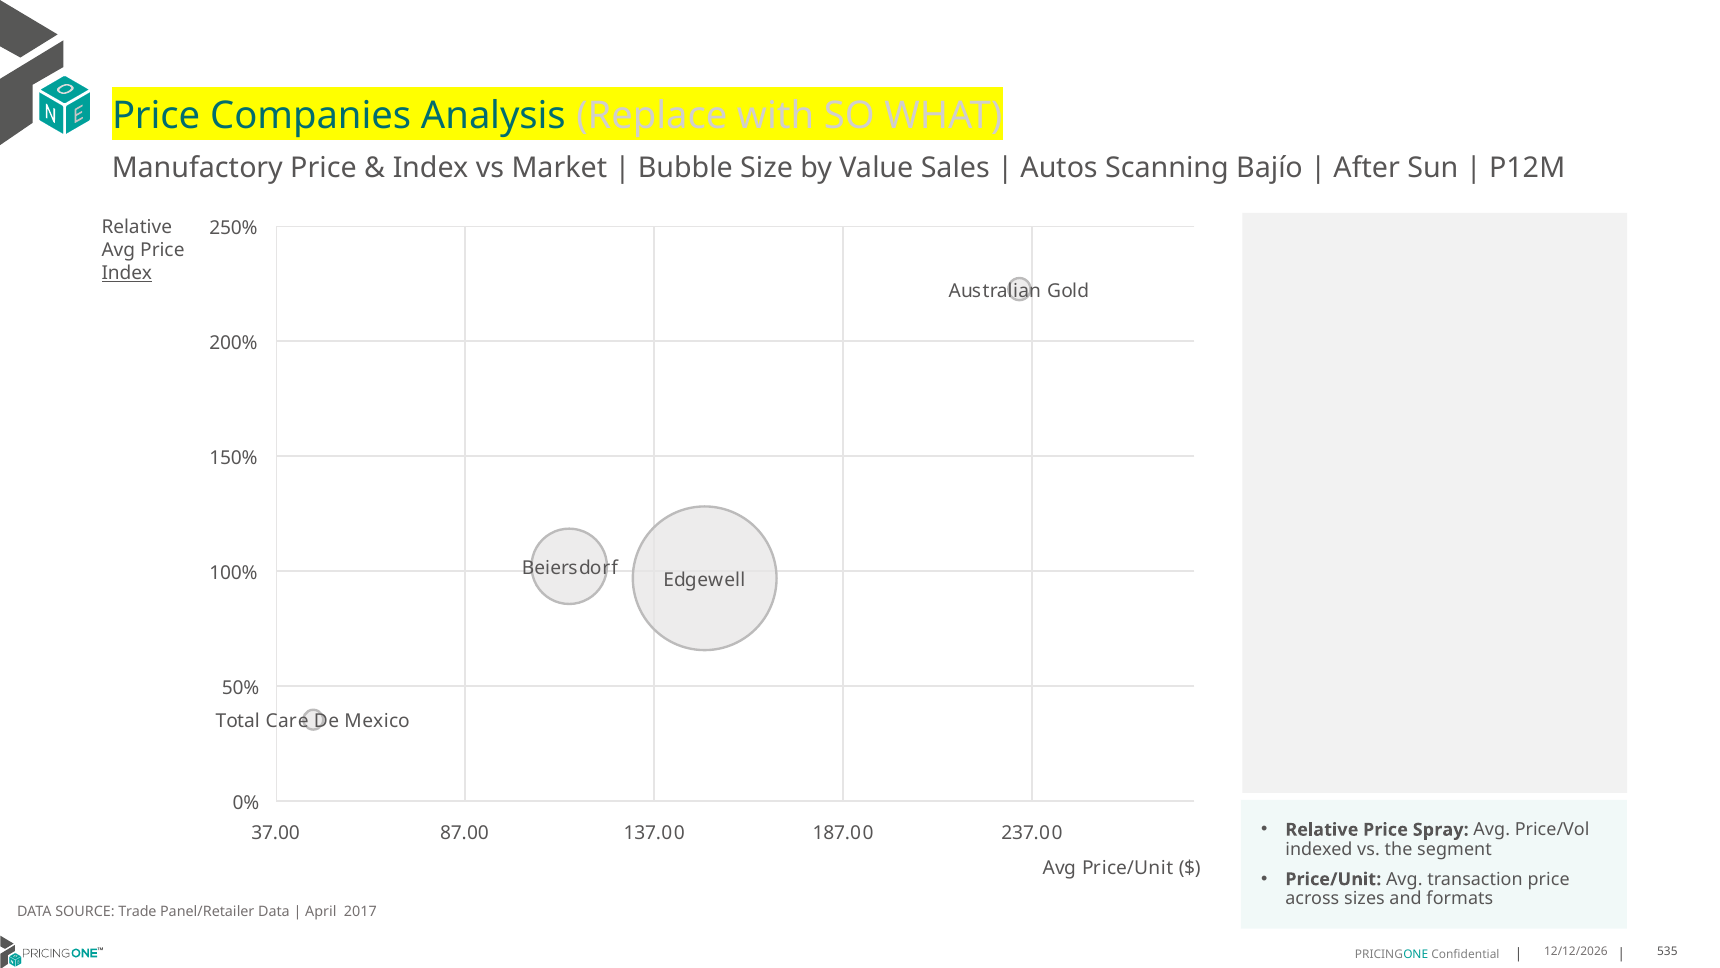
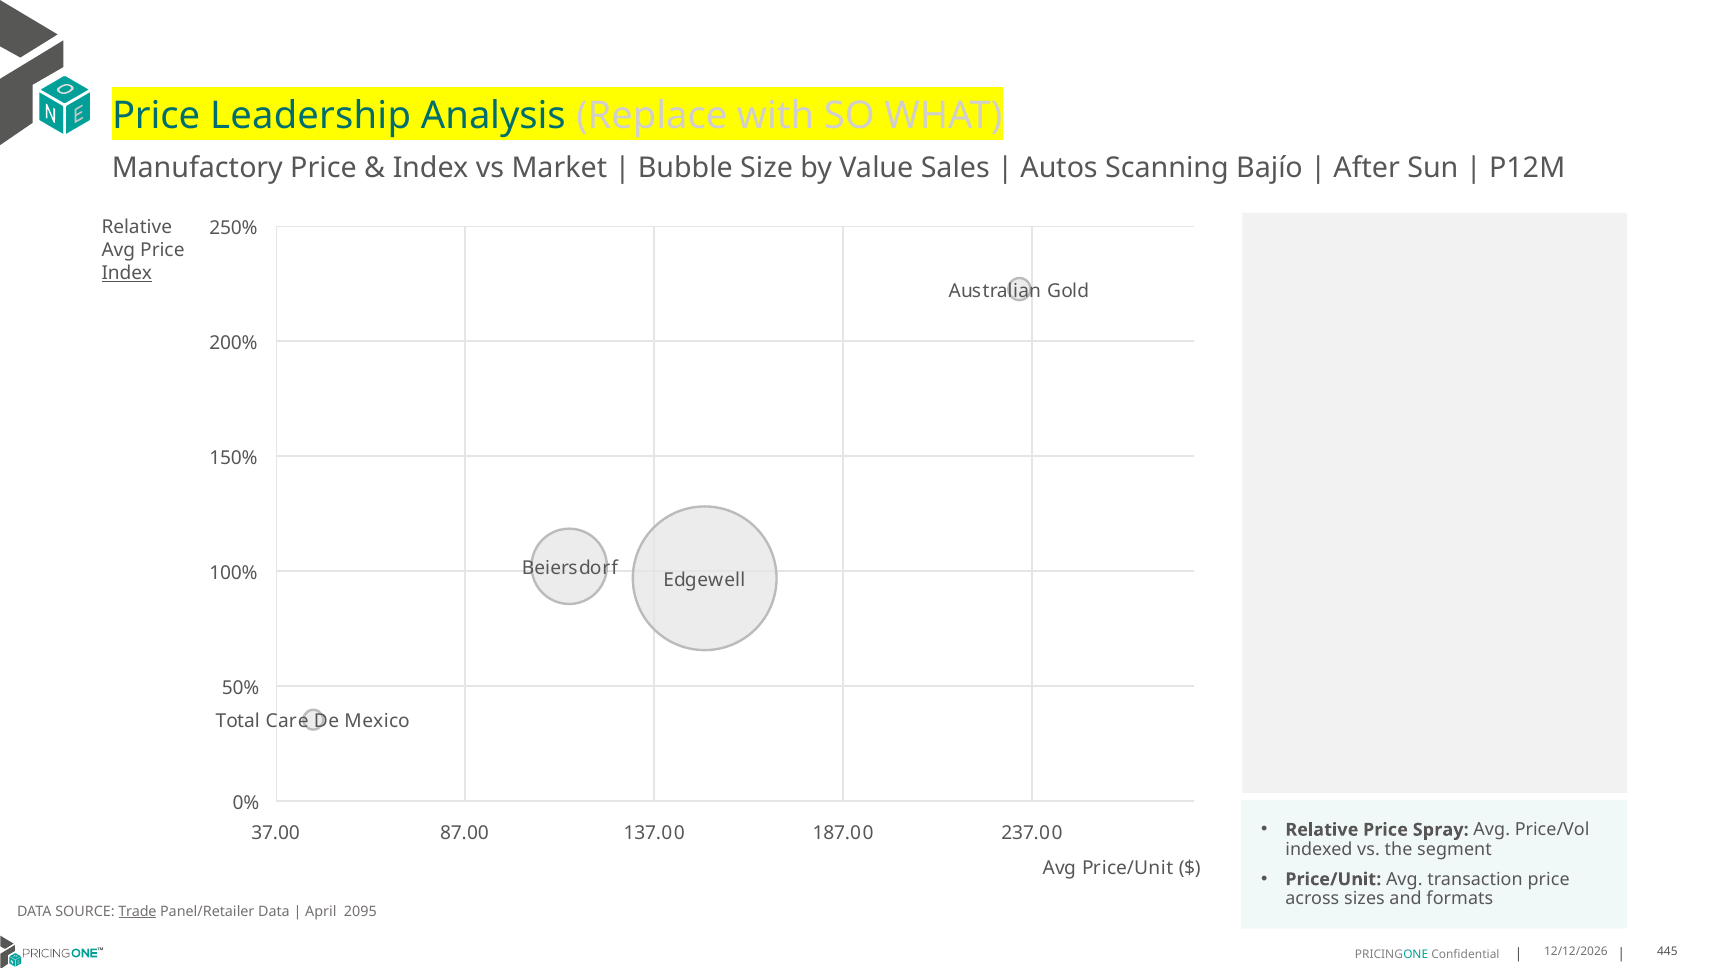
Companies: Companies -> Leadership (311, 116)
Trade underline: none -> present (137, 911)
2017: 2017 -> 2095 (360, 911)
535: 535 -> 445 (1667, 951)
